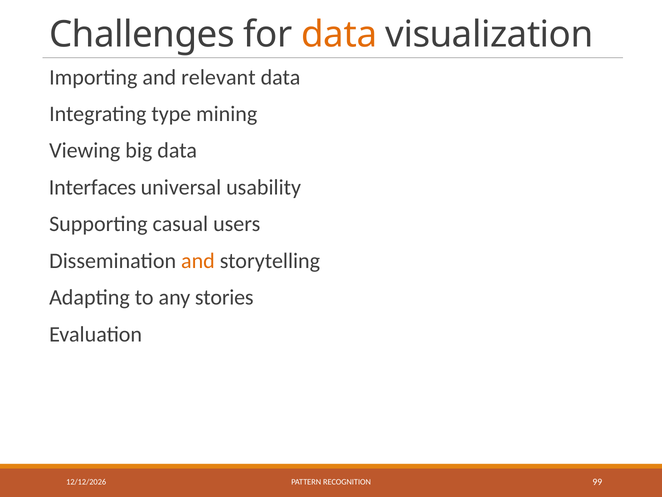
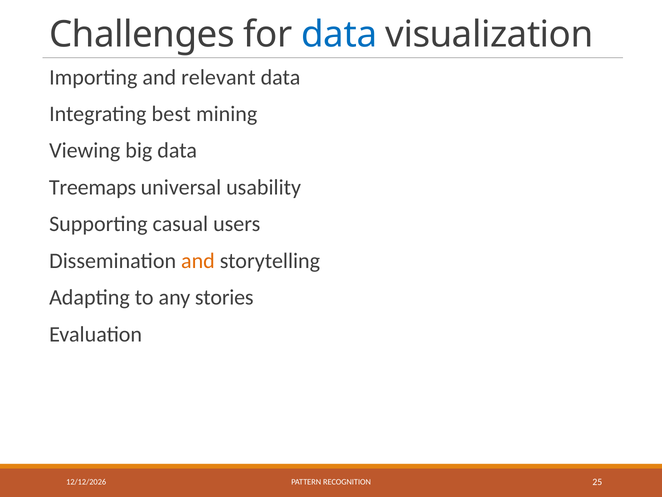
data colour: orange -> blue (339, 35)
type: type -> best (171, 114)
Interfaces: Interfaces -> Treemaps (93, 187)
99: 99 -> 25 (597, 481)
